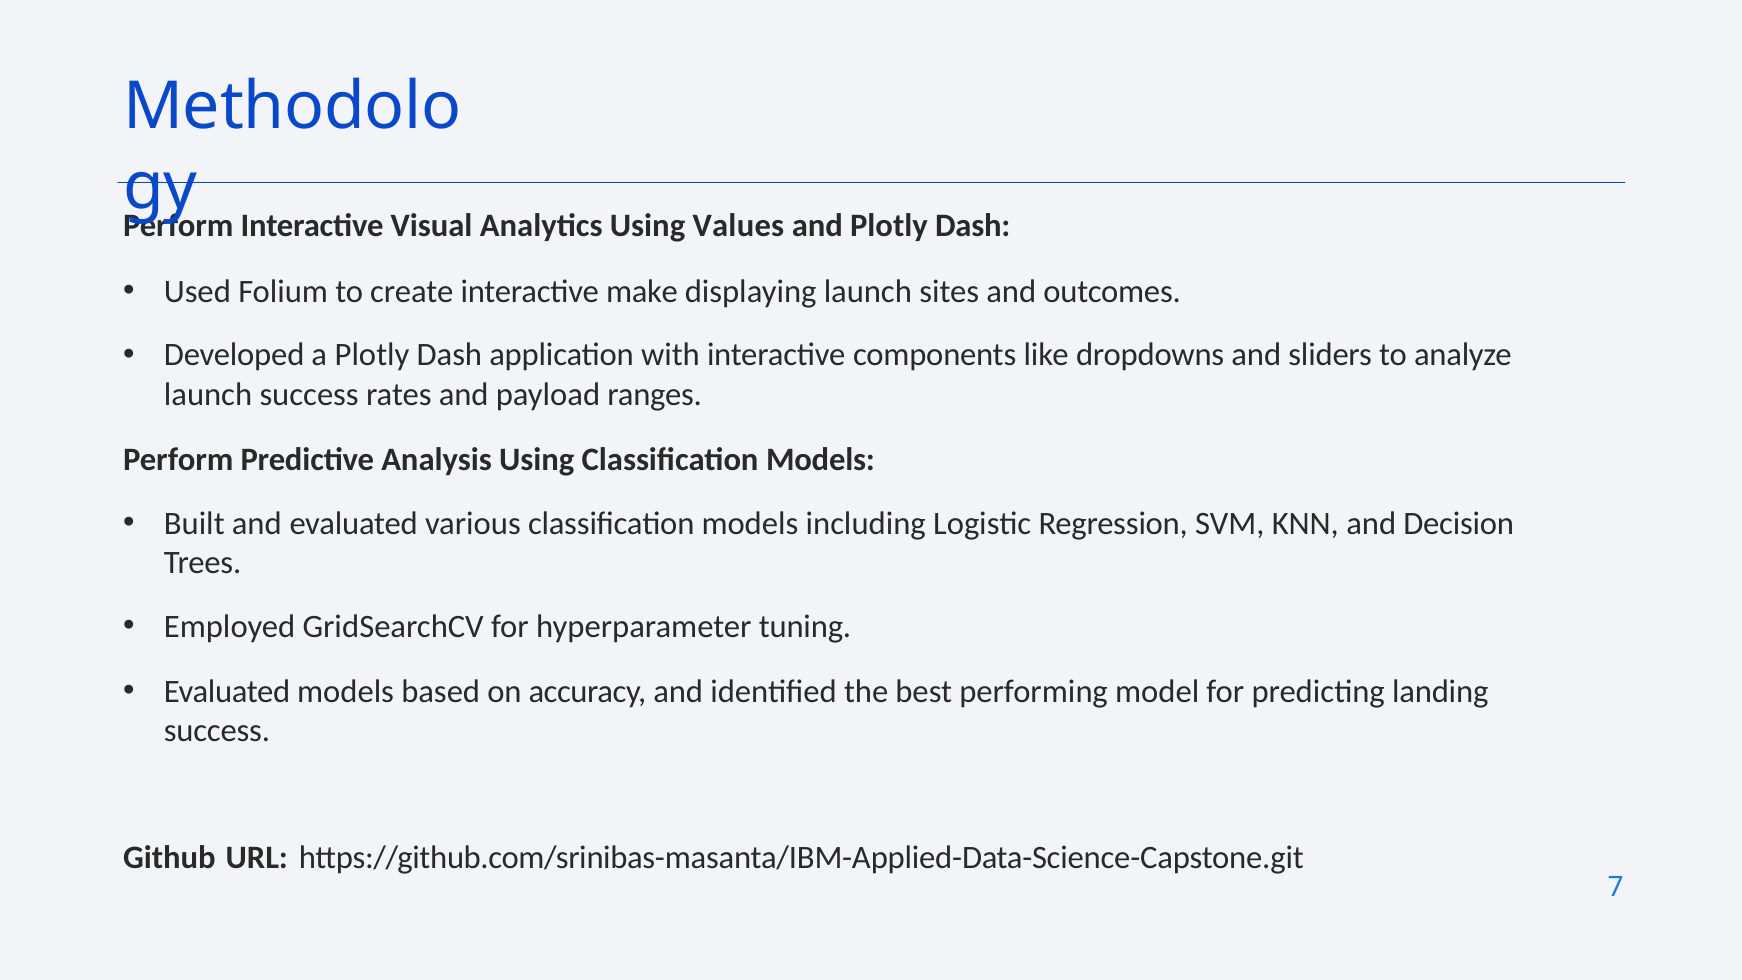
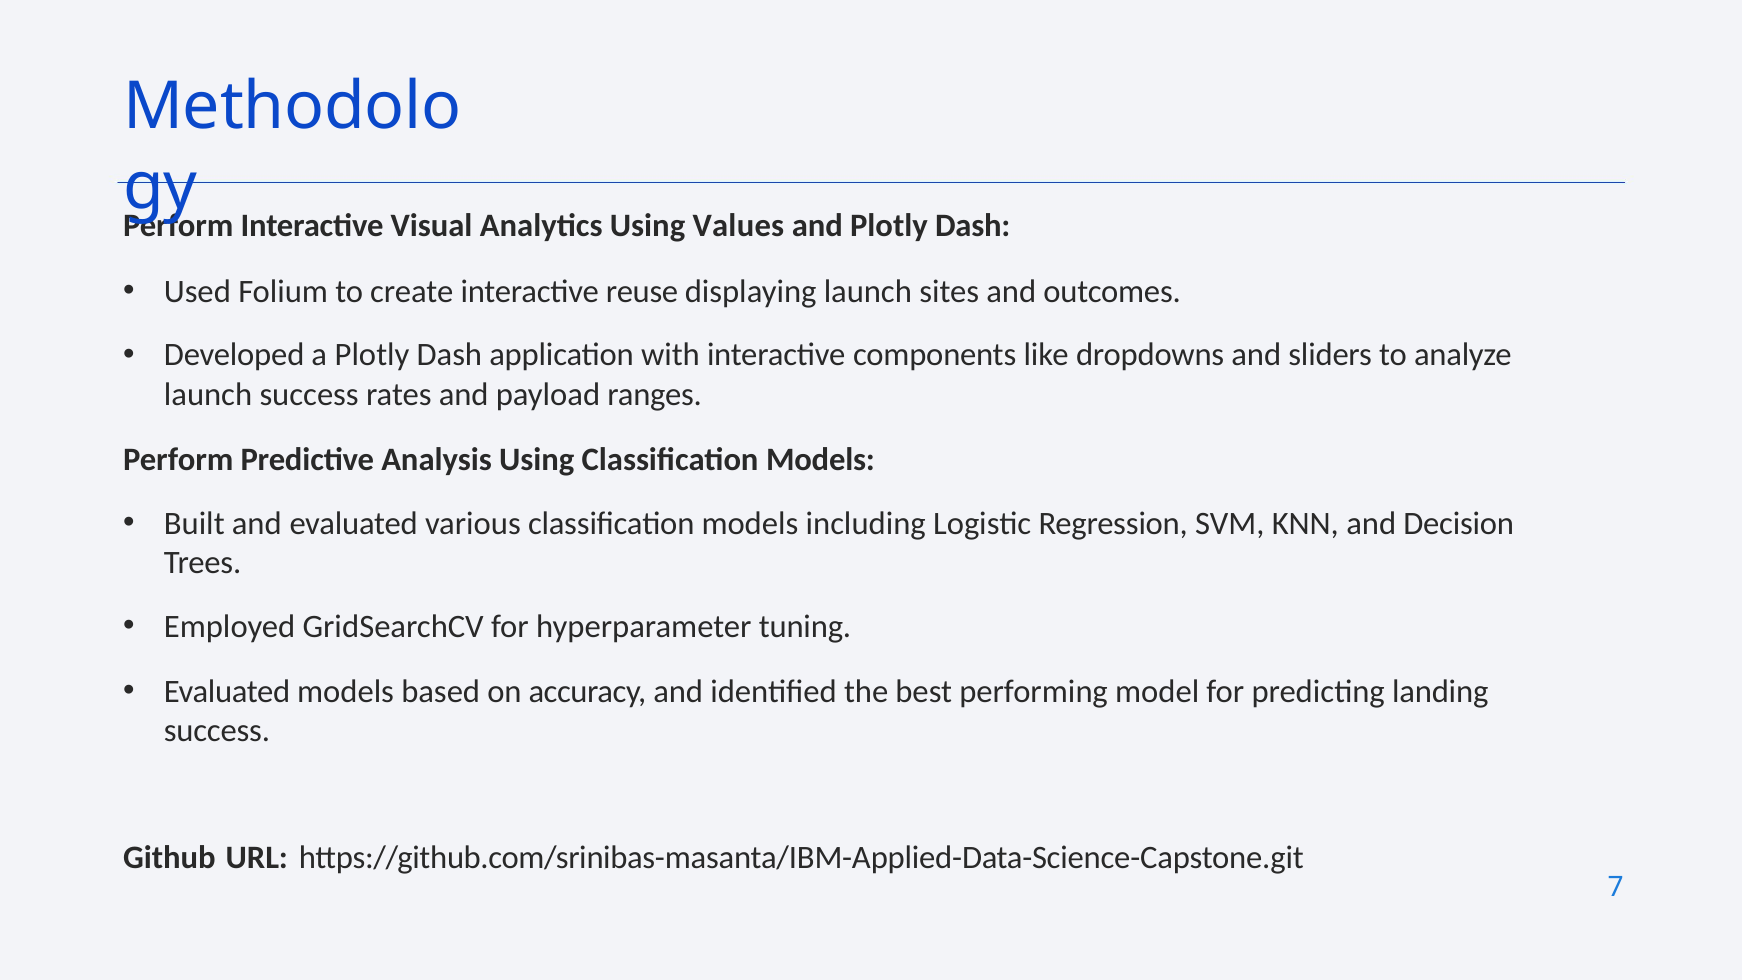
make: make -> reuse (642, 291)
